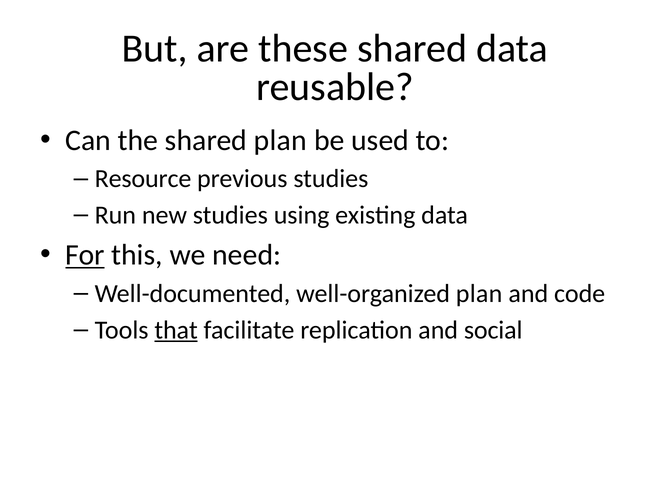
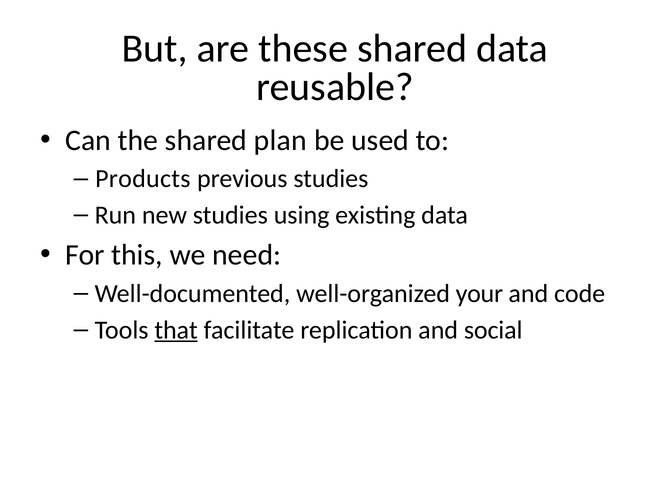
Resource: Resource -> Products (143, 179)
For underline: present -> none (85, 255)
well-organized plan: plan -> your (479, 294)
